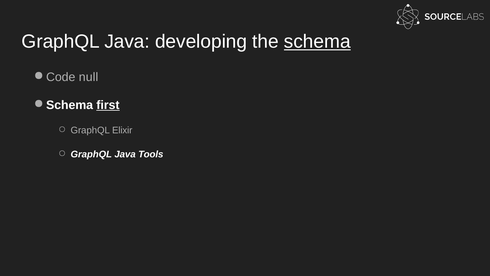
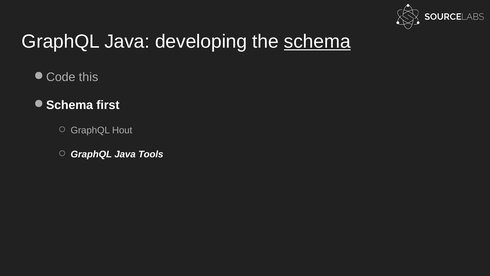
null: null -> this (89, 77)
first underline: present -> none (108, 105)
Elixir: Elixir -> Hout (122, 130)
